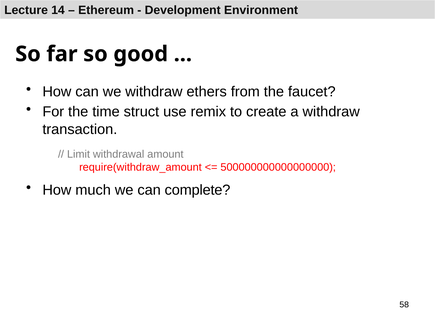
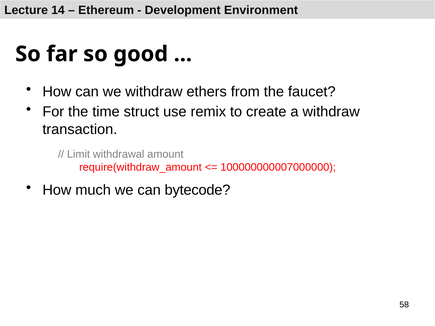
500000000000000000: 500000000000000000 -> 100000000007000000 (278, 167)
complete: complete -> bytecode (198, 190)
